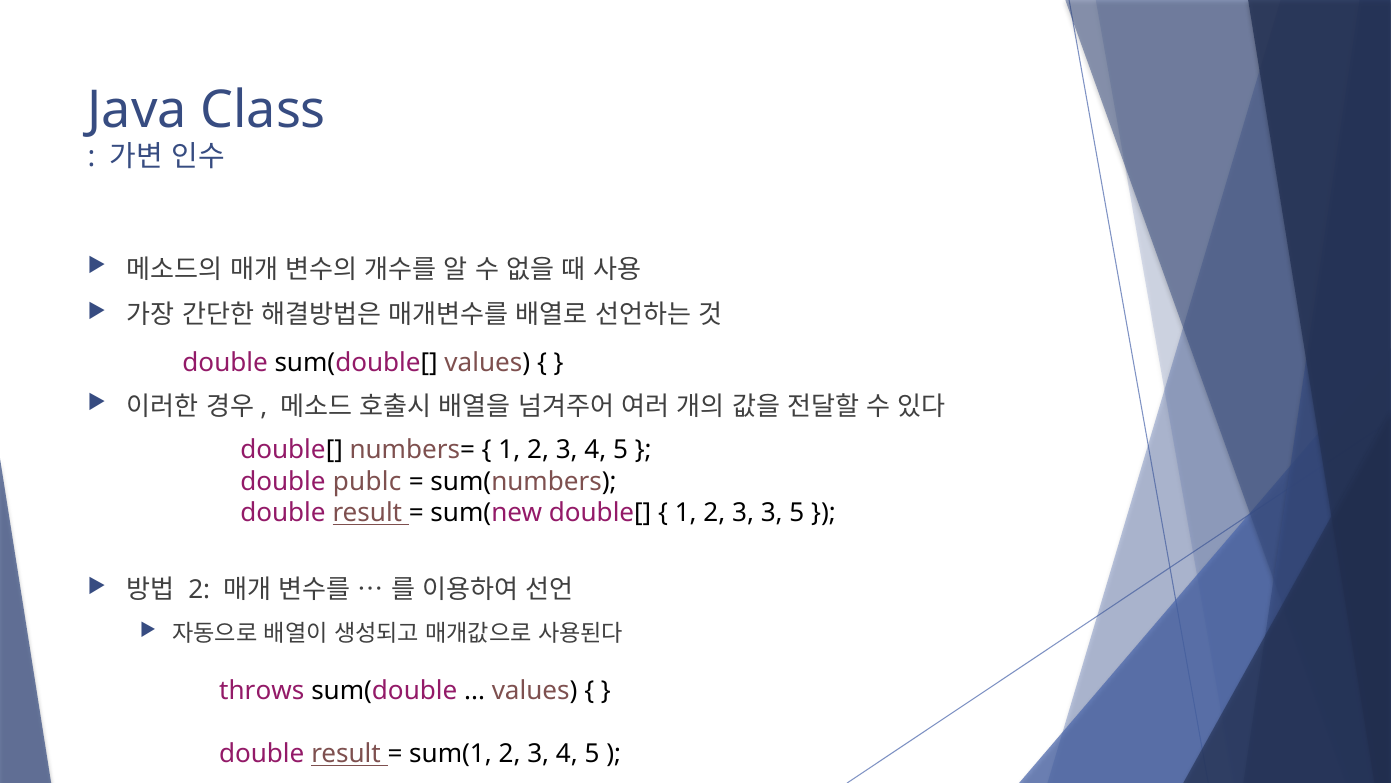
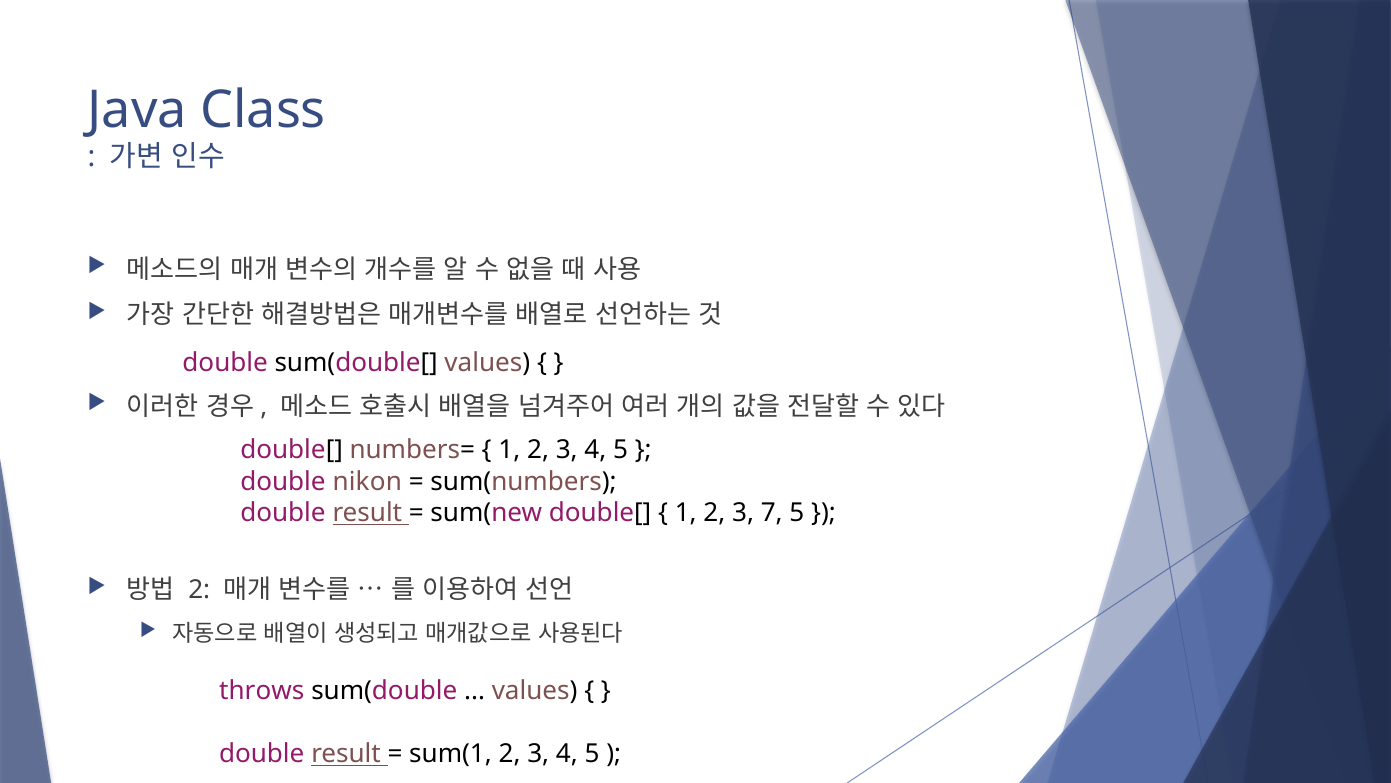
publc: publc -> nikon (367, 481)
3 3: 3 -> 7 (772, 513)
